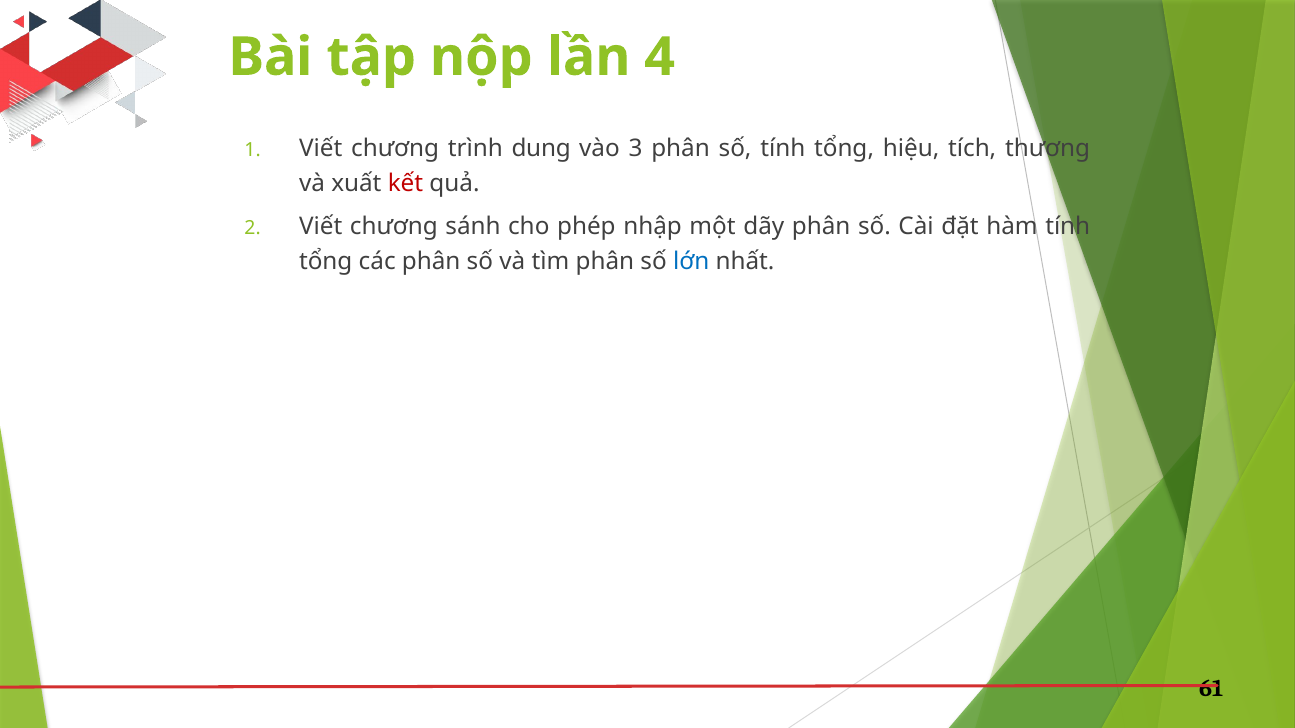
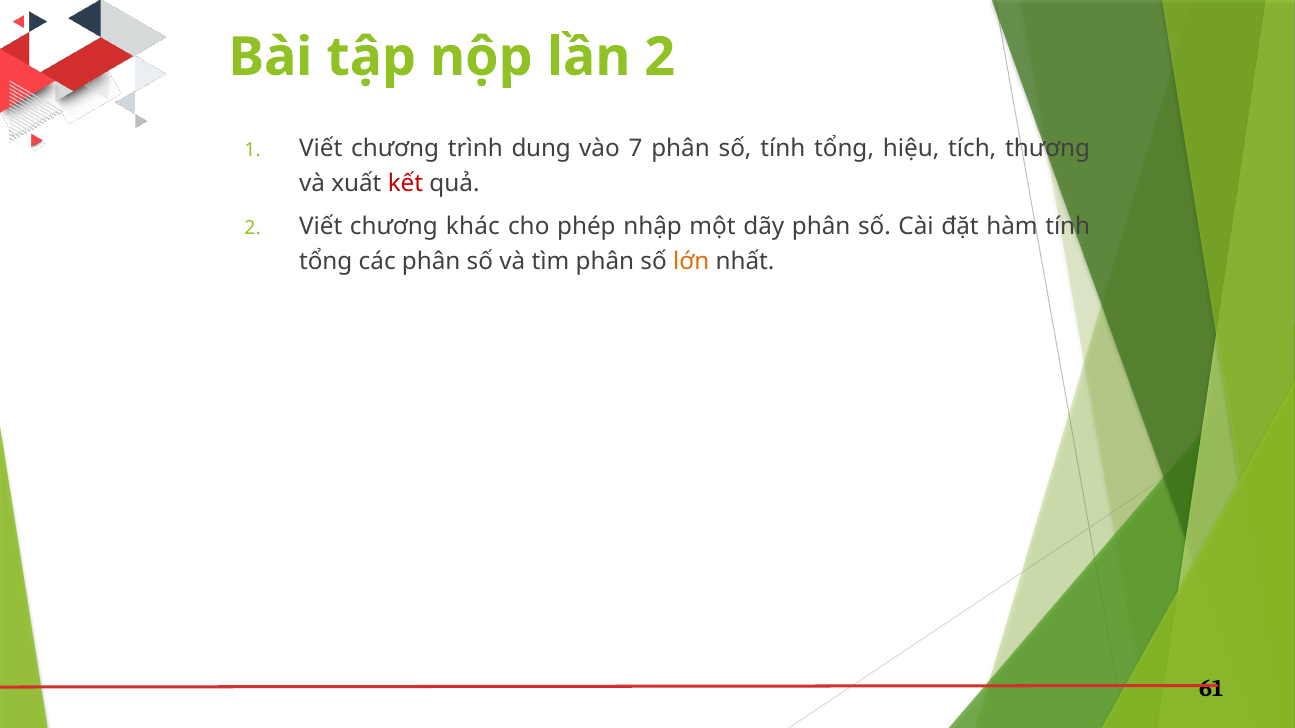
lần 4: 4 -> 2 (660, 57)
3: 3 -> 7 (635, 148)
sánh: sánh -> khác (473, 226)
lớn colour: blue -> orange (691, 261)
